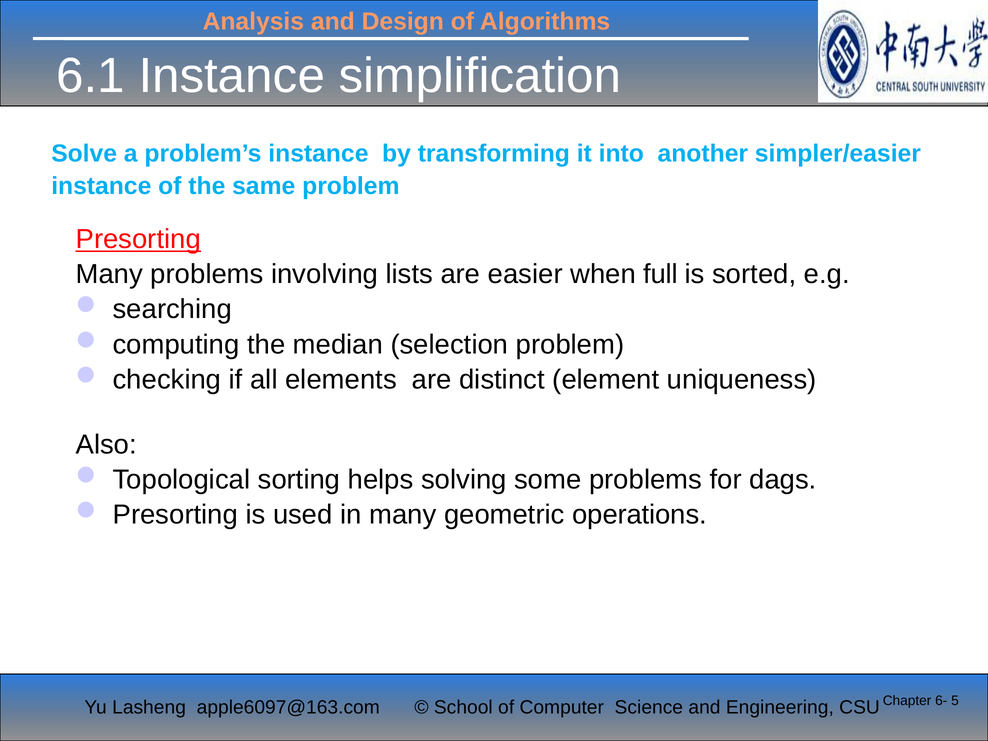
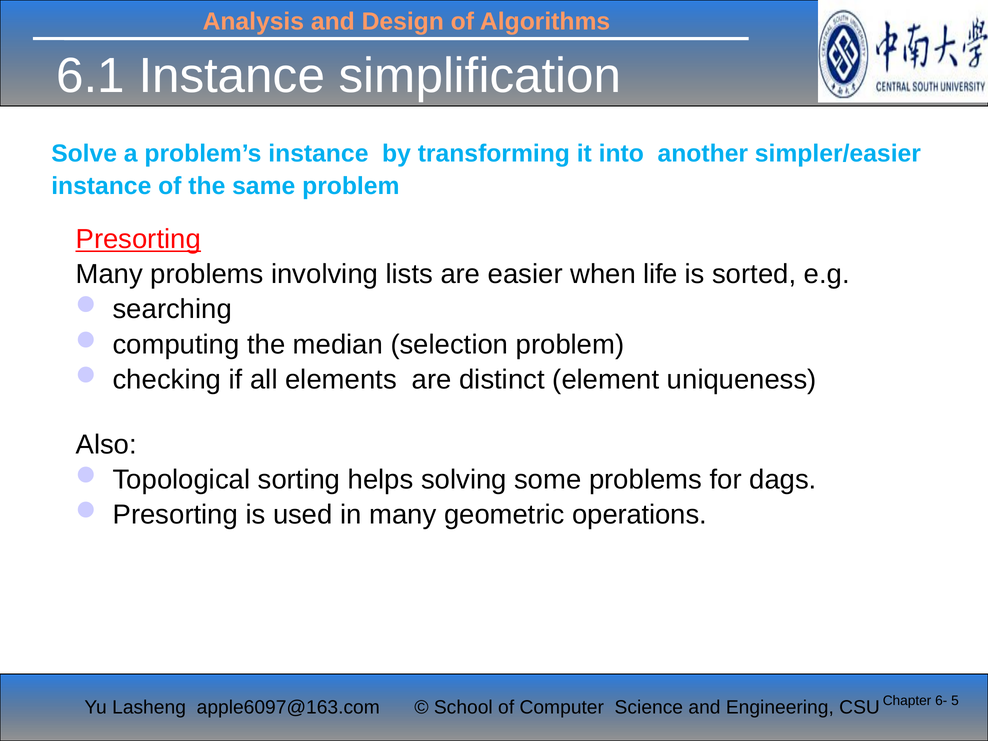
full: full -> life (661, 274)
